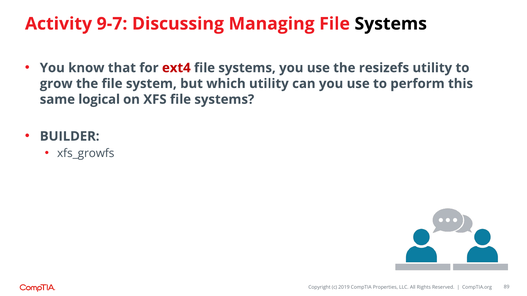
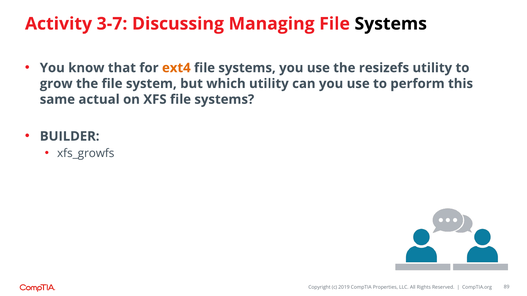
9-7: 9-7 -> 3-7 (112, 24)
ext4 colour: red -> orange (176, 68)
logical: logical -> actual (99, 100)
